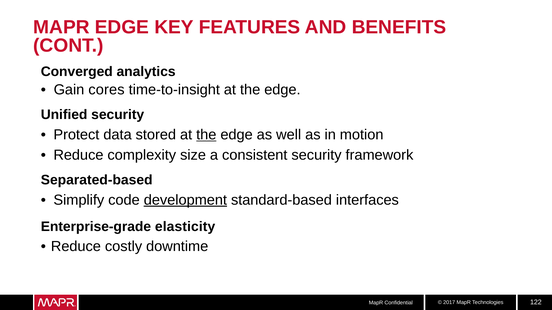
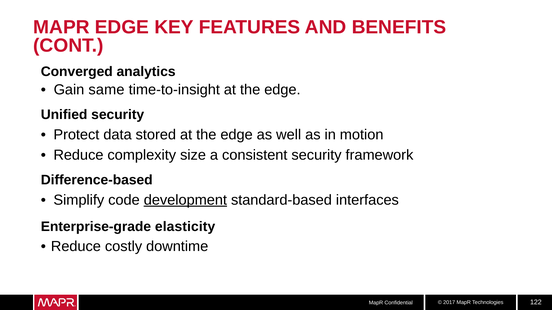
cores: cores -> same (106, 90)
the underline: present -> none (206, 135)
Separated-based: Separated-based -> Difference-based (97, 180)
